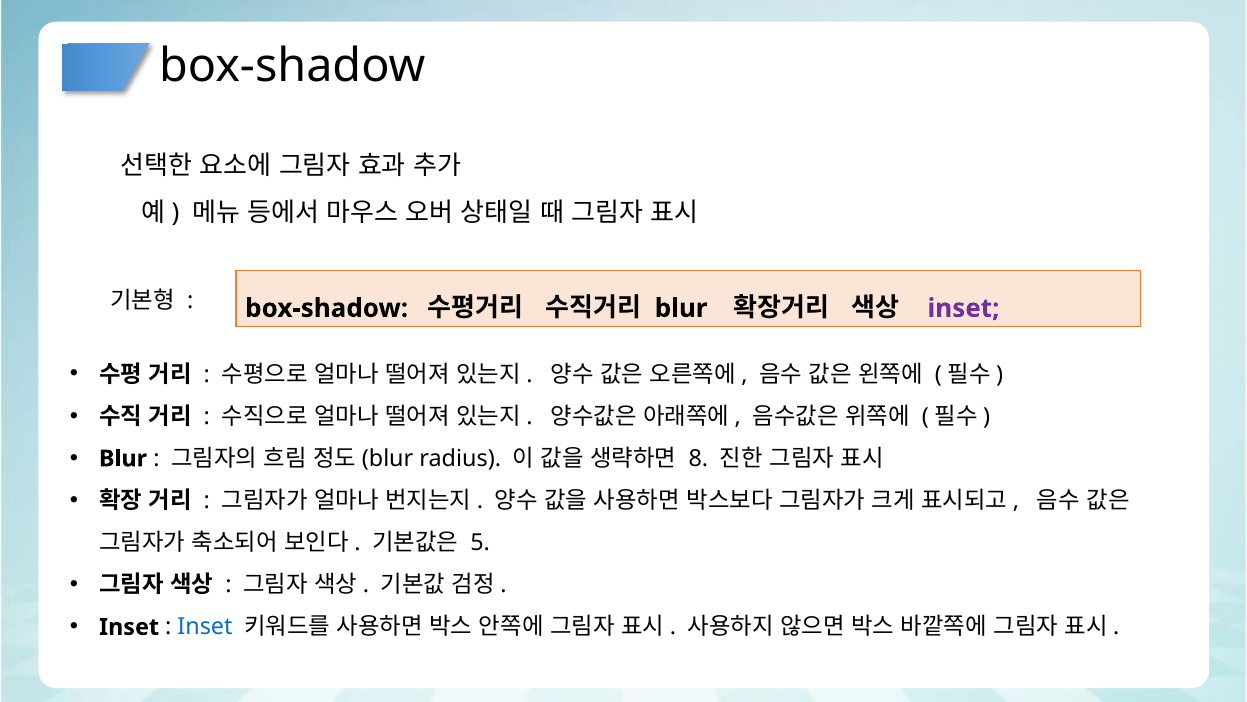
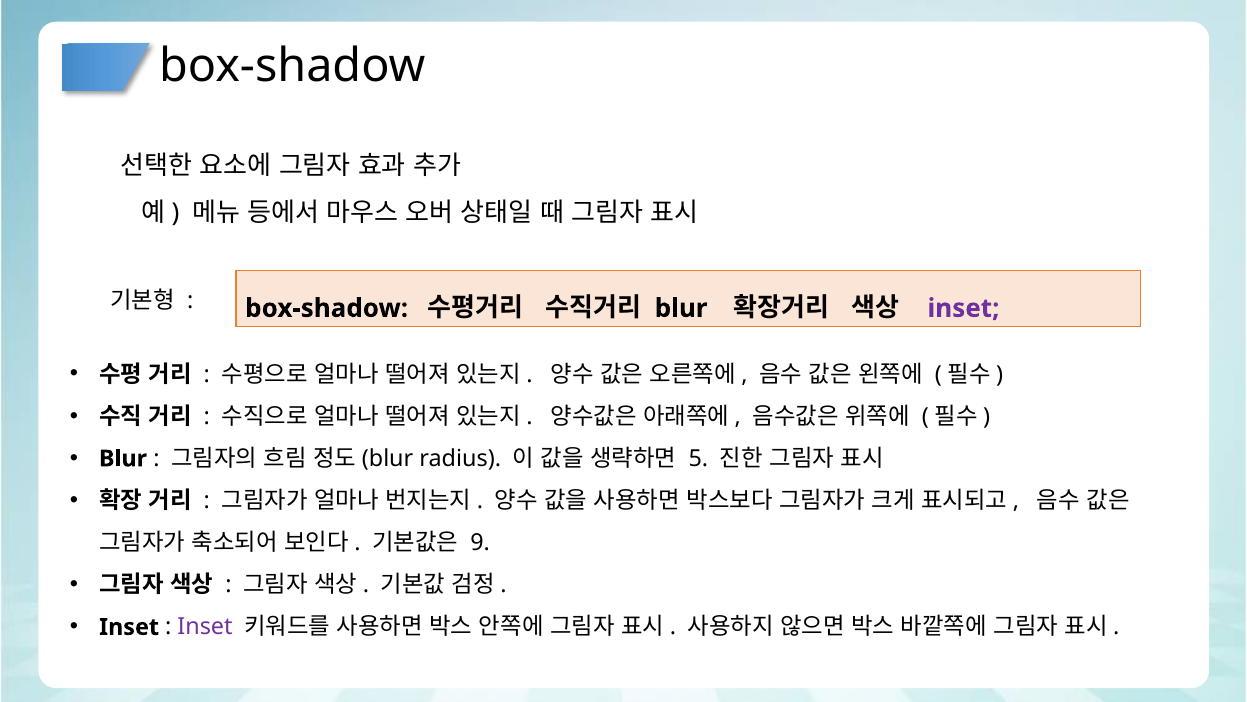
8: 8 -> 5 (698, 458)
5: 5 -> 9 (480, 542)
Inset colour: blue -> purple (205, 627)
